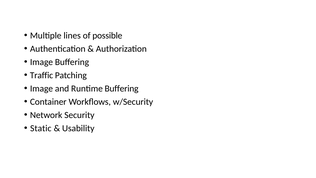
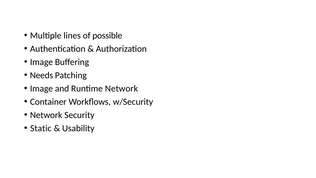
Traffic: Traffic -> Needs (42, 75)
Runtime Buffering: Buffering -> Network (121, 88)
